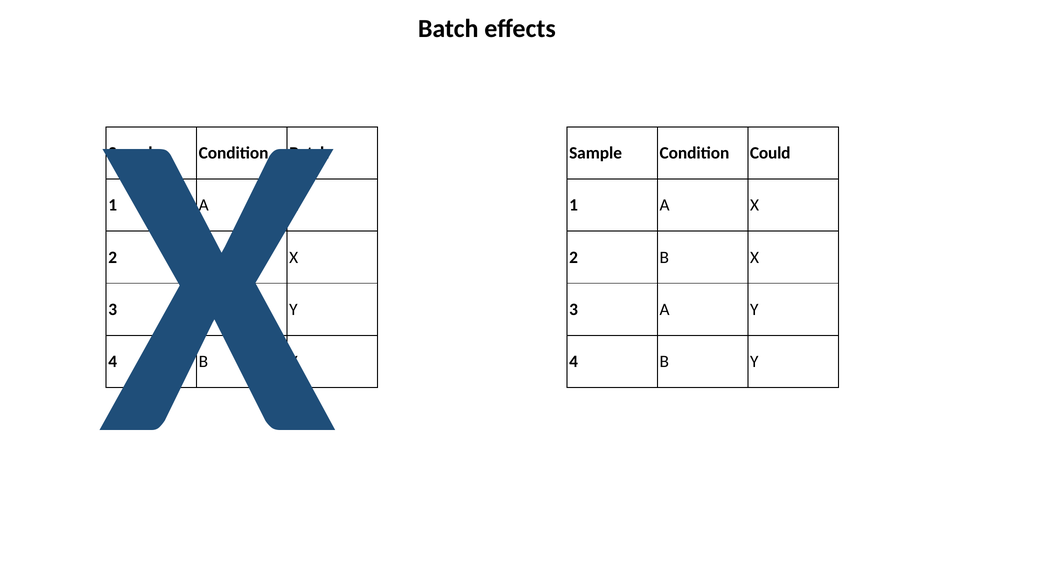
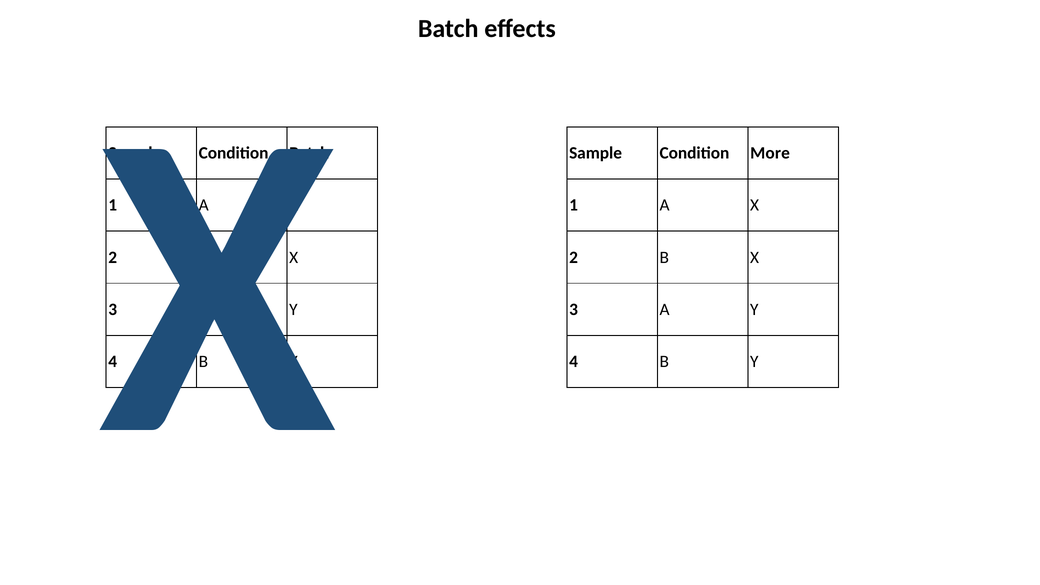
Could: Could -> More (770, 153)
